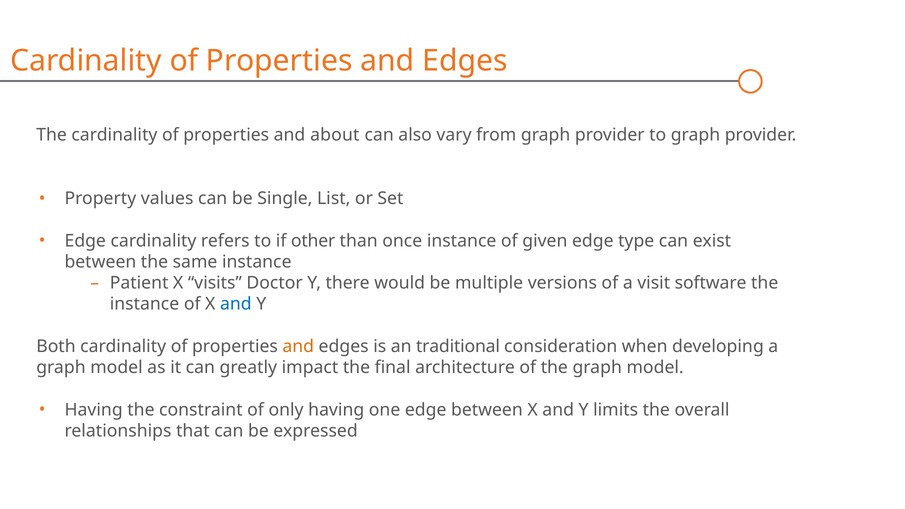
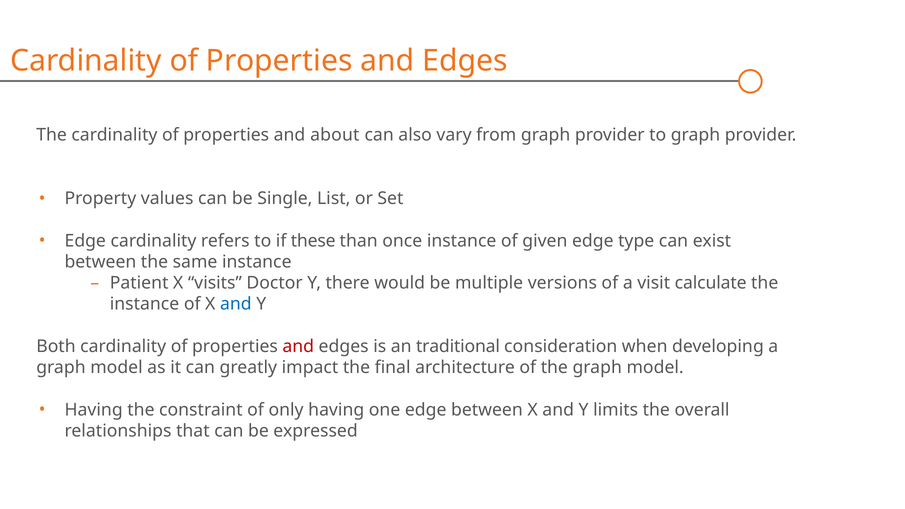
other: other -> these (313, 241)
software: software -> calculate (711, 283)
and colour: orange -> red (298, 346)
